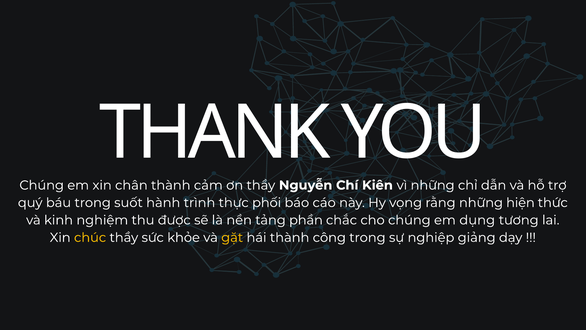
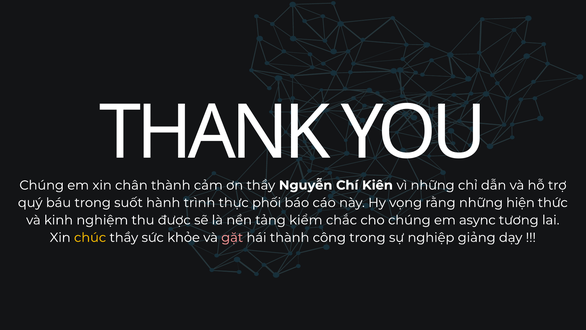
phần: phần -> kiểm (306, 220)
dụng: dụng -> async (477, 220)
gặt colour: yellow -> pink (232, 237)
